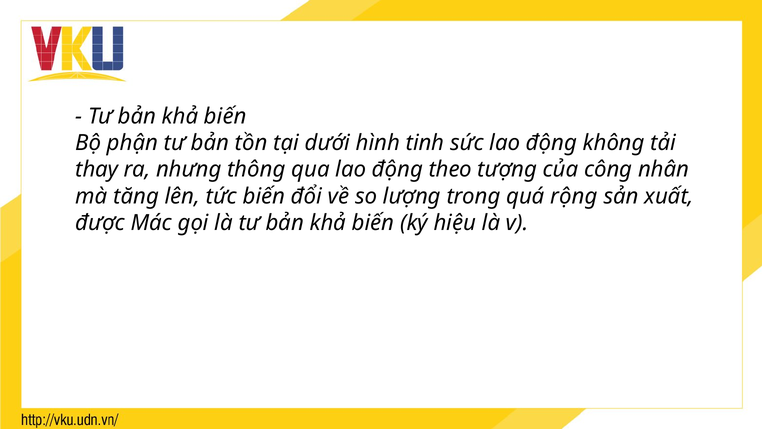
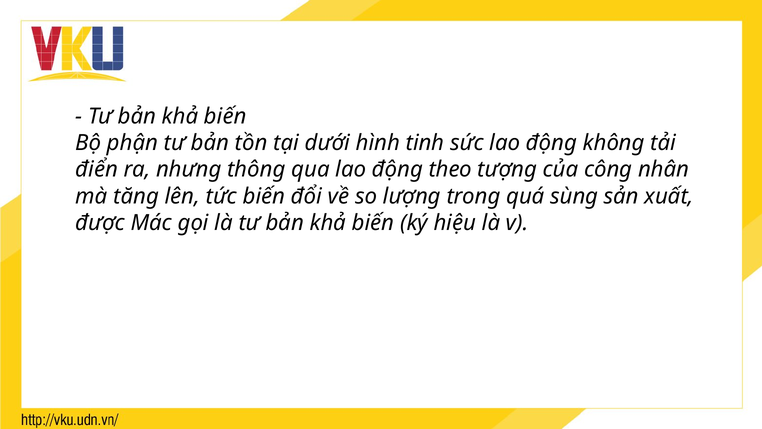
thay: thay -> điển (97, 169)
rộng: rộng -> sùng (574, 196)
